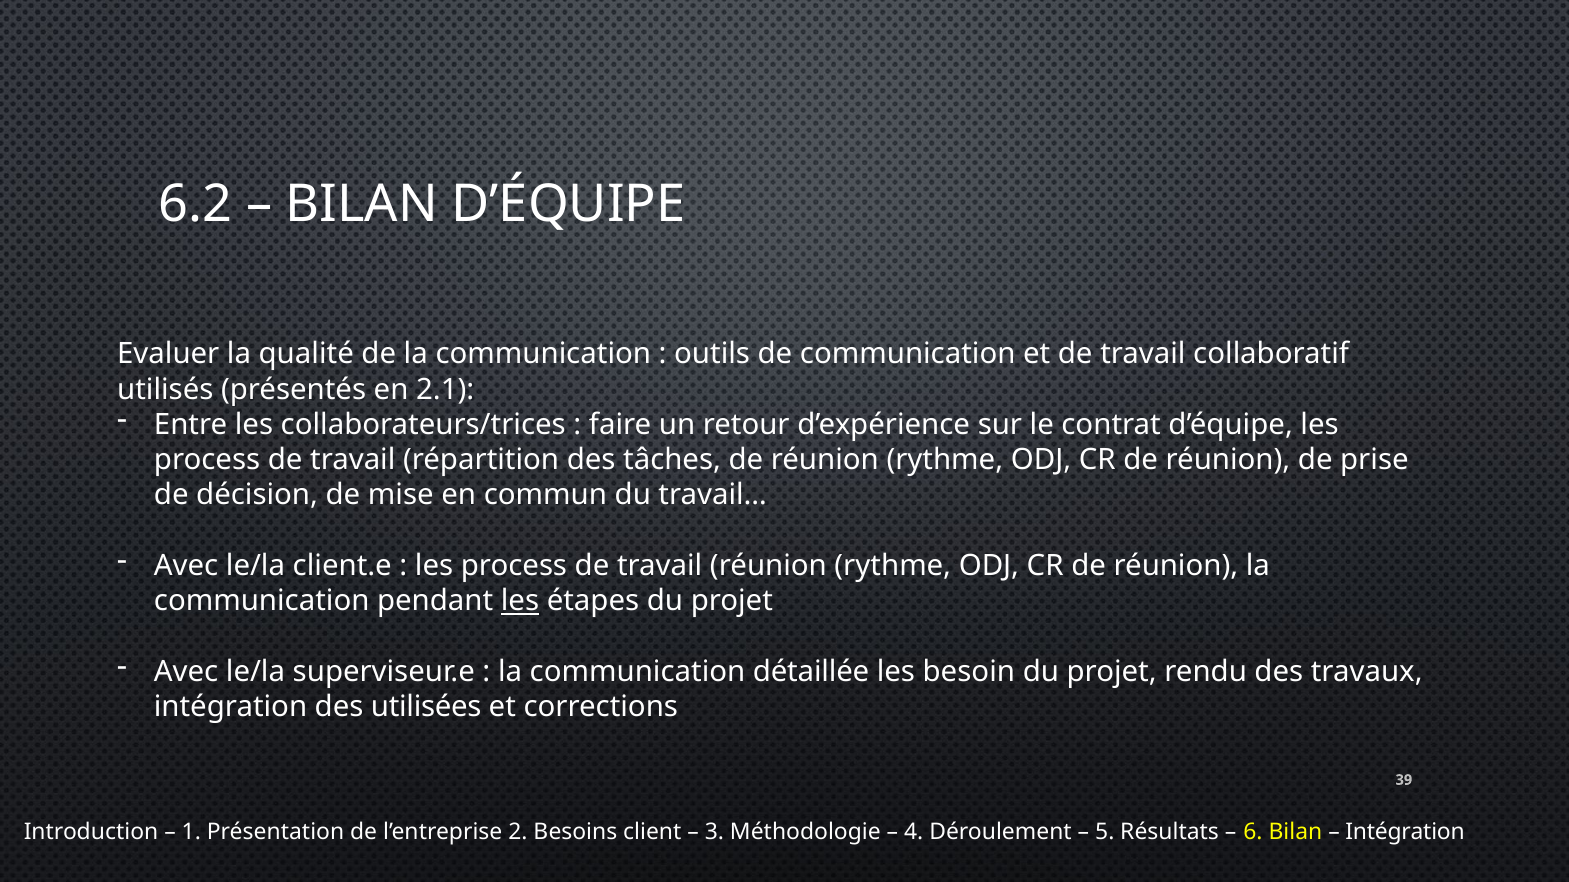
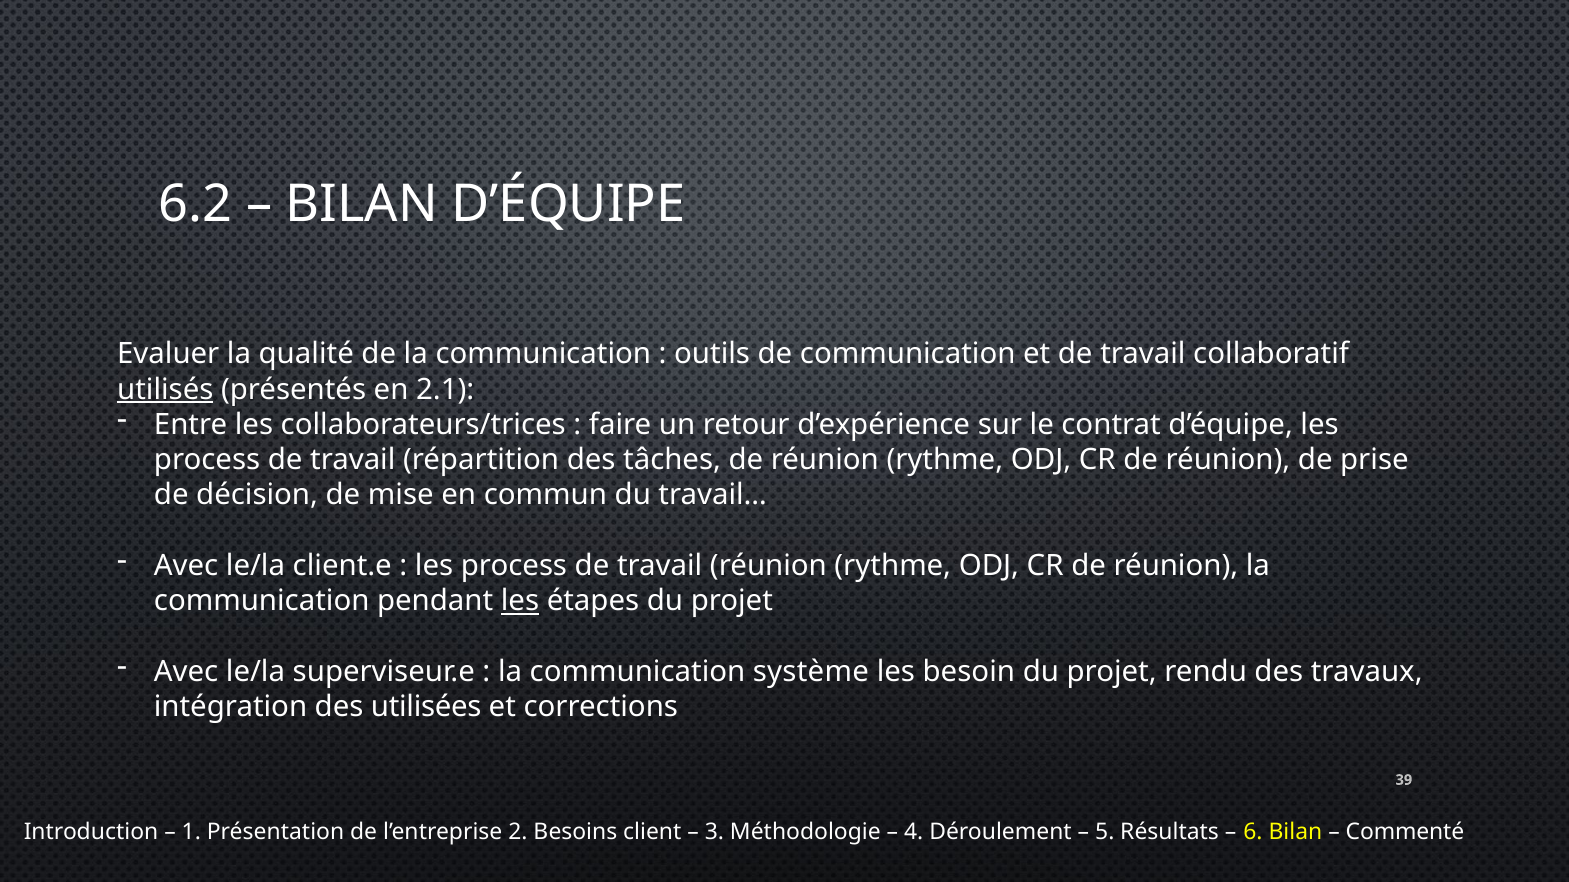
utilisés underline: none -> present (165, 390)
détaillée: détaillée -> système (811, 672)
Intégration: Intégration -> Commenté (1405, 832)
